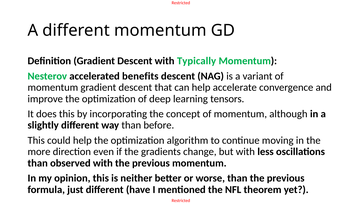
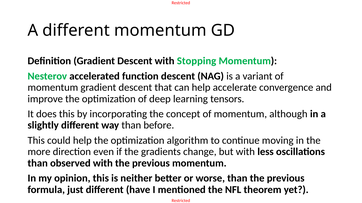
Typically: Typically -> Stopping (197, 61)
benefits: benefits -> function (140, 76)
